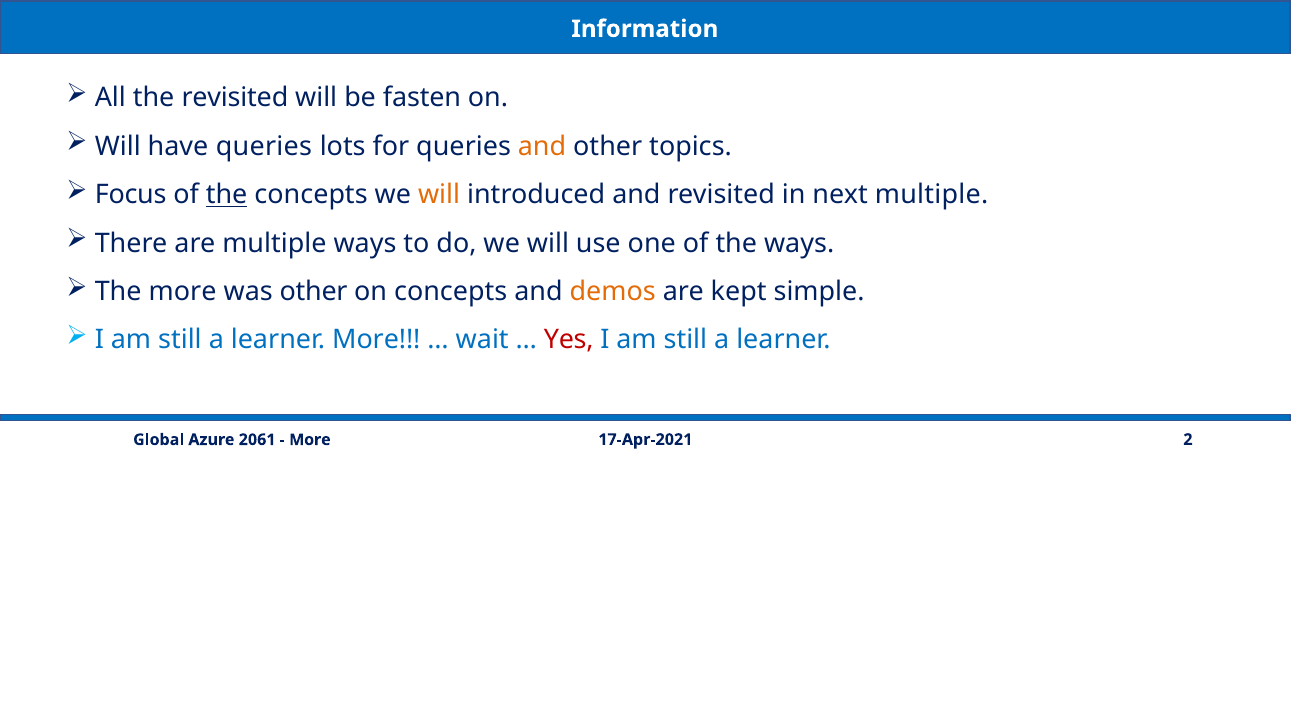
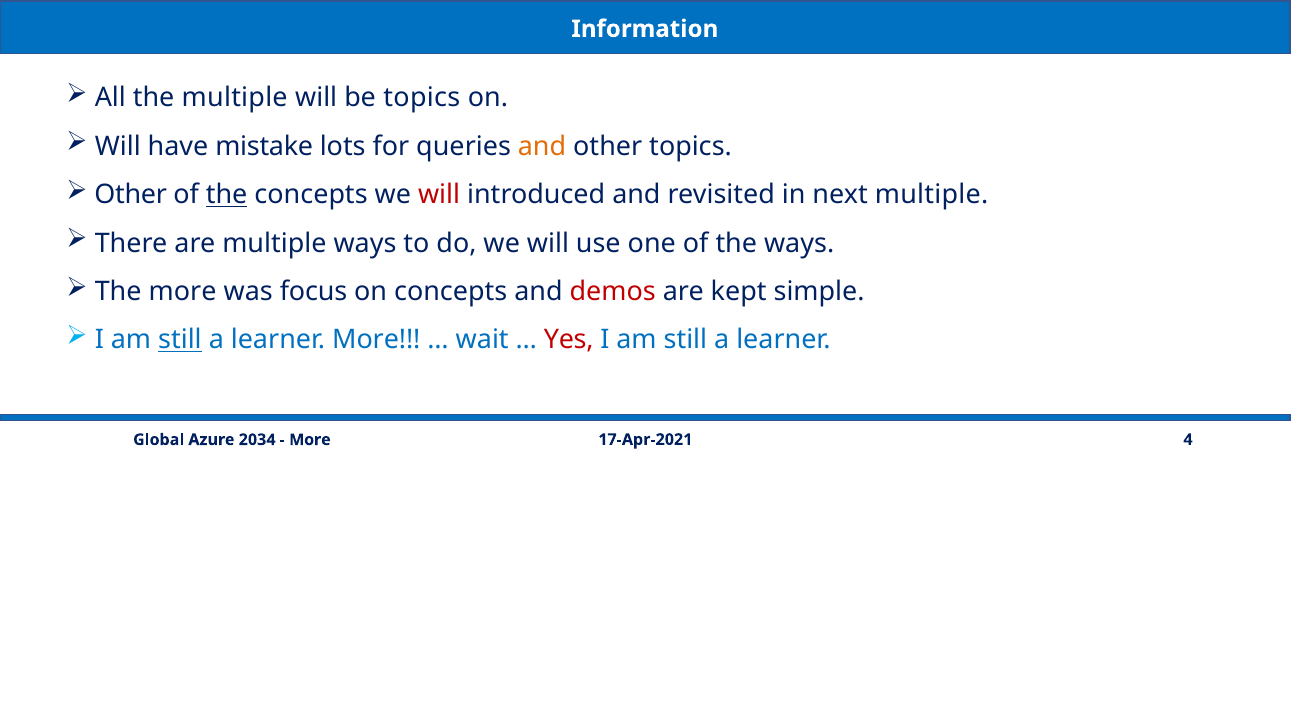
the revisited: revisited -> multiple (235, 98)
be fasten: fasten -> topics (422, 98)
have queries: queries -> mistake (264, 146)
Focus: Focus -> Other (131, 195)
will colour: orange -> red (439, 195)
was other: other -> focus (314, 292)
demos colour: orange -> red (613, 292)
still underline: none -> present (180, 340)
2: 2 -> 4 (1188, 440)
2061: 2061 -> 2034 (257, 440)
